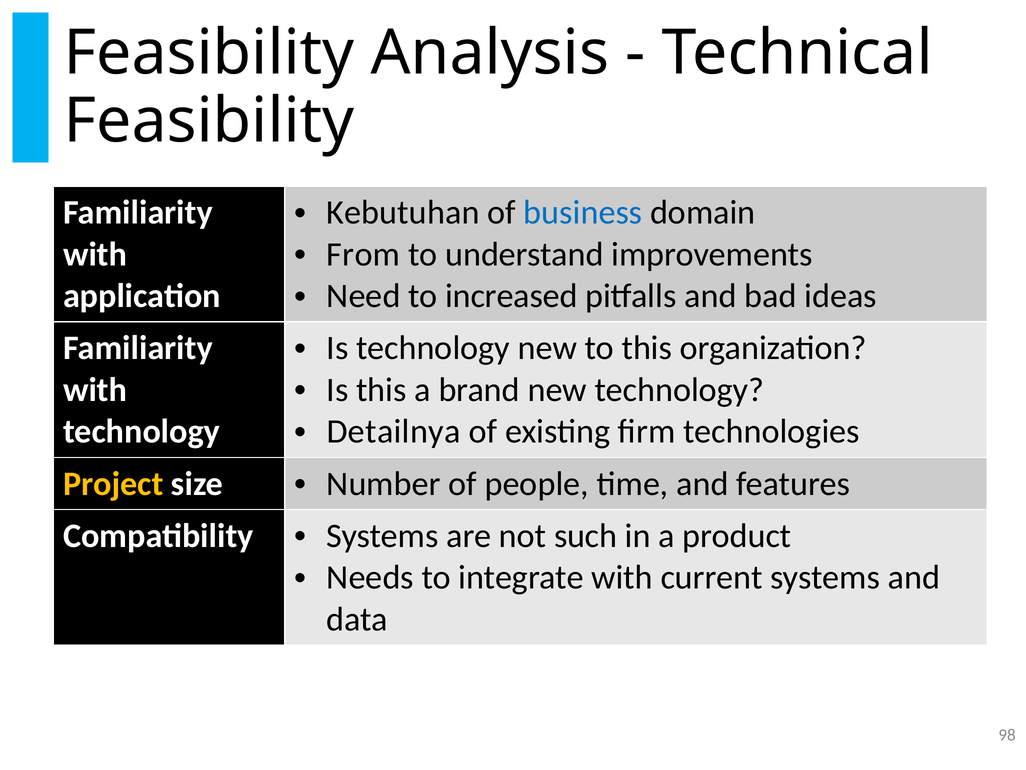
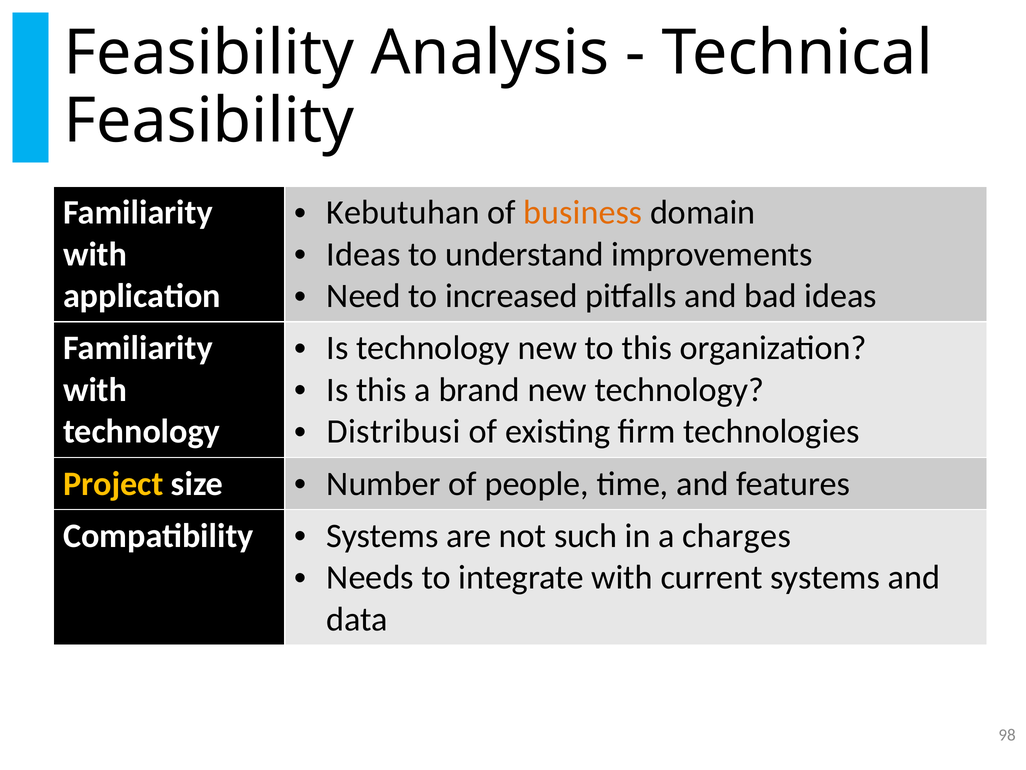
business colour: blue -> orange (583, 212)
From: From -> Ideas (363, 254)
Detailnya: Detailnya -> Distribusi (394, 431)
product: product -> charges (737, 535)
